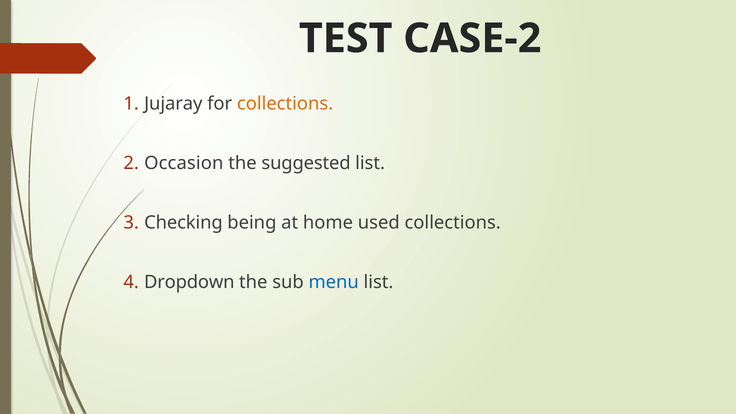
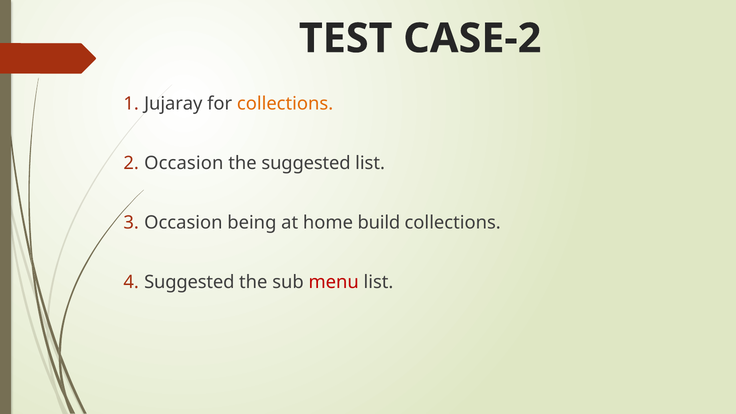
Checking: Checking -> Occasion (183, 223)
used: used -> build (379, 223)
Dropdown: Dropdown -> Suggested (189, 282)
menu colour: blue -> red (334, 282)
